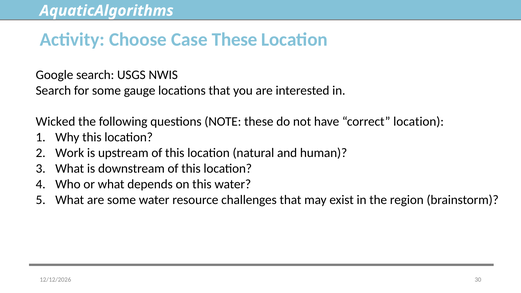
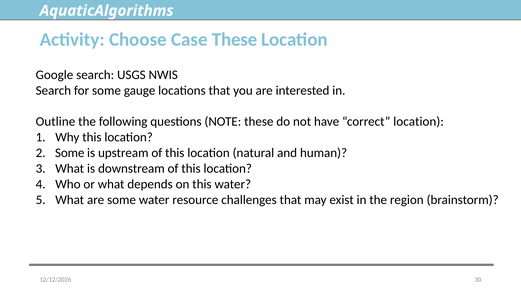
Wicked: Wicked -> Outline (55, 122)
Work: Work -> Some (70, 153)
